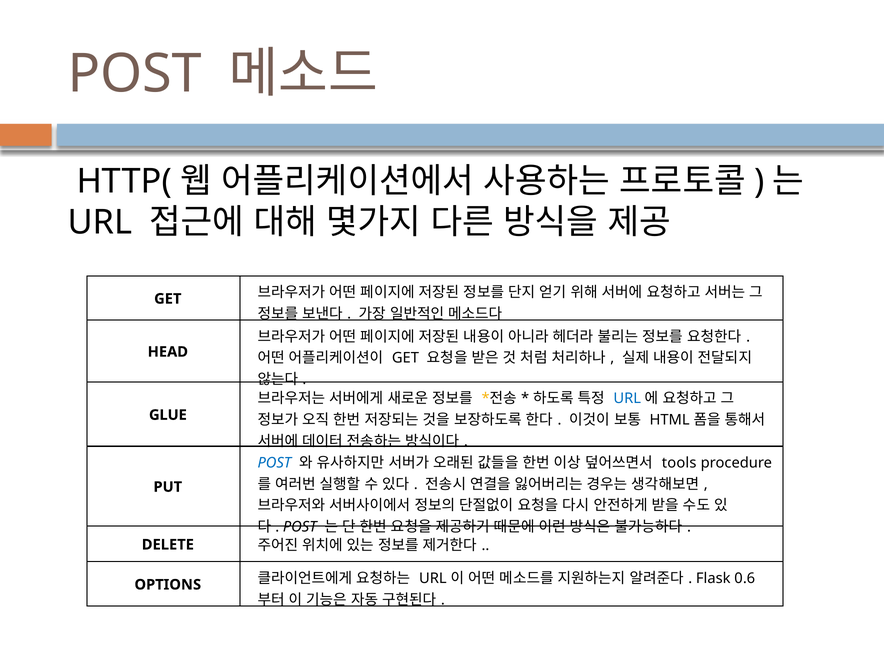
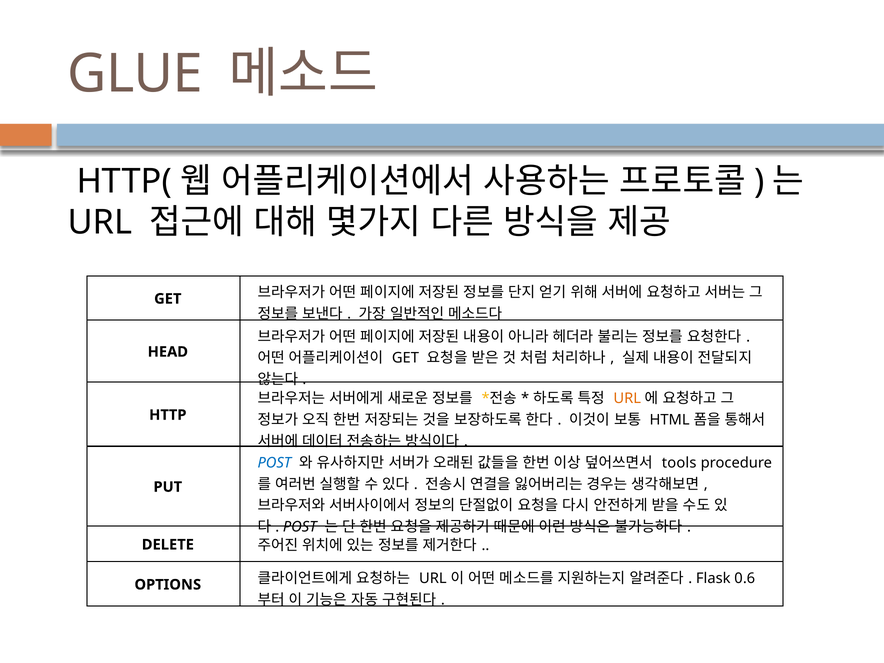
POST: POST -> GLUE (135, 74)
URL colour: blue -> orange (627, 399)
GLUE: GLUE -> HTTP (168, 415)
